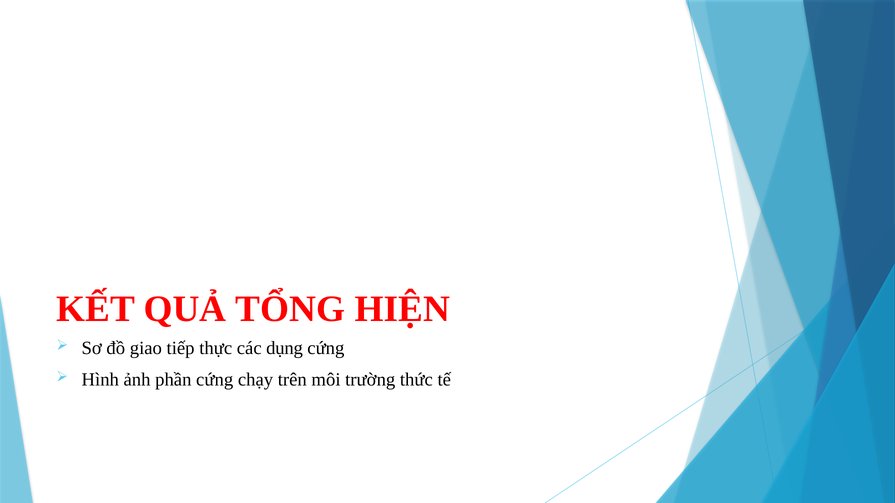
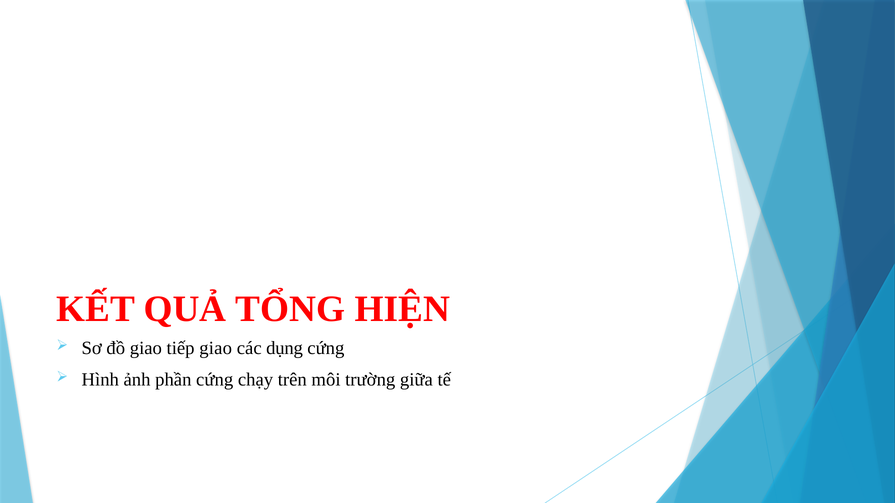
tiếp thực: thực -> giao (216, 348)
thức: thức -> giữa (416, 380)
